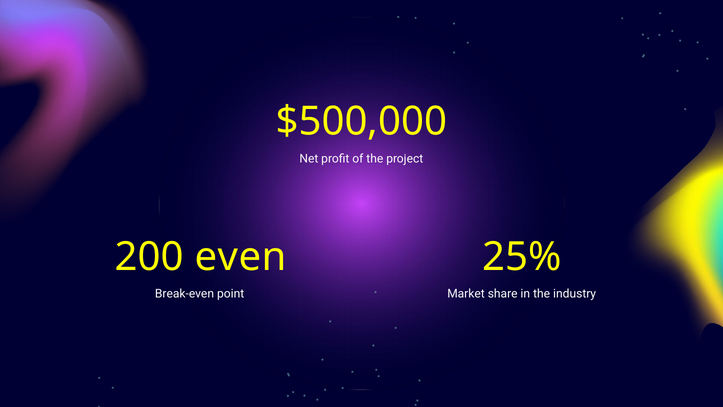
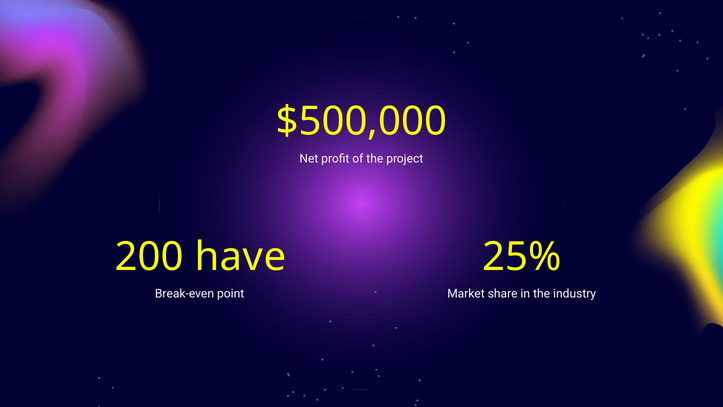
even: even -> have (241, 257)
